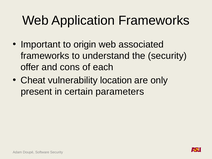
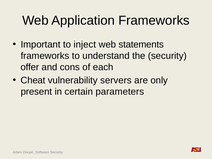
origin: origin -> inject (85, 44)
associated: associated -> statements (141, 44)
location: location -> servers (116, 80)
